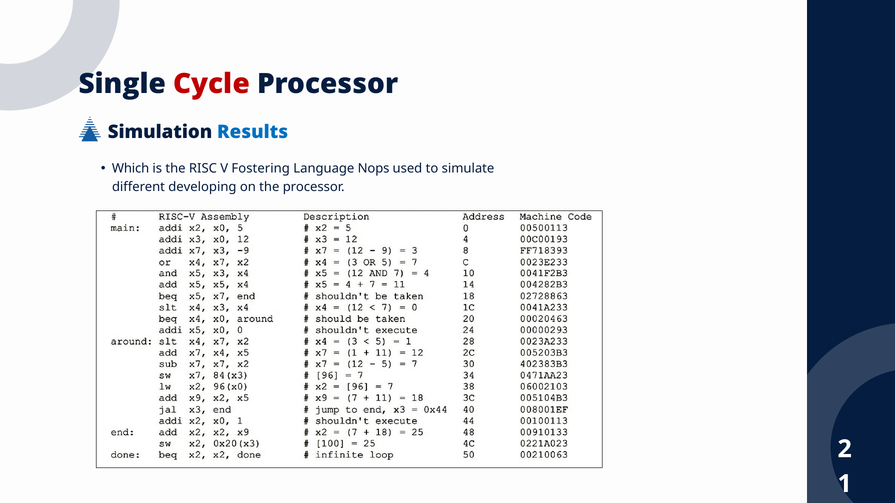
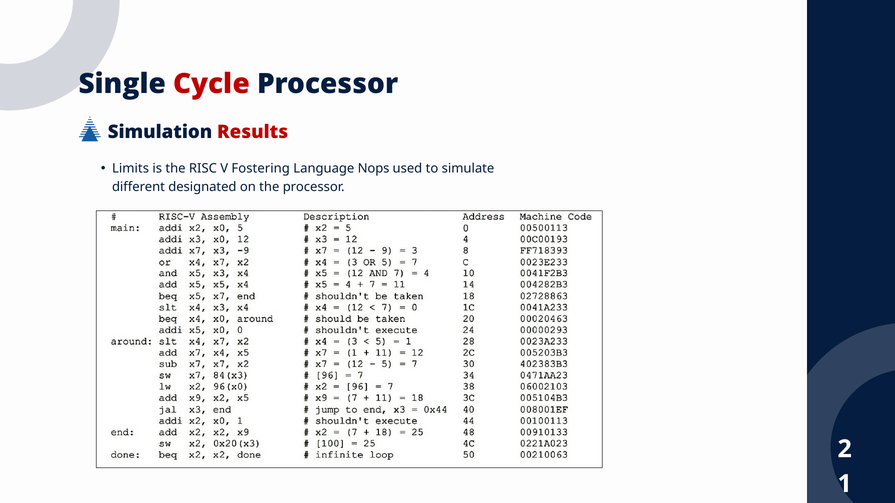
Results colour: blue -> red (253, 132)
Which: Which -> Limits (131, 169)
developing: developing -> designated (202, 187)
